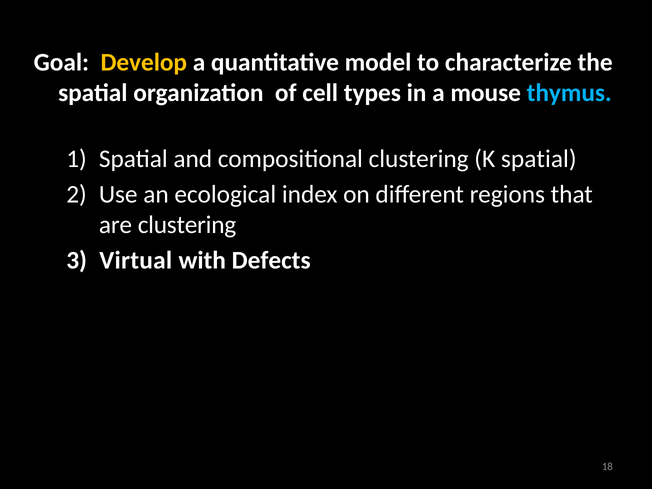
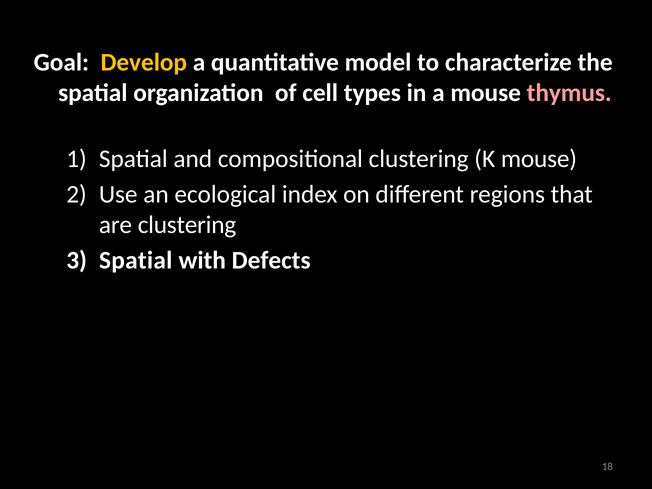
thymus colour: light blue -> pink (569, 93)
K spatial: spatial -> mouse (539, 159)
Virtual: Virtual -> Spatial (136, 260)
